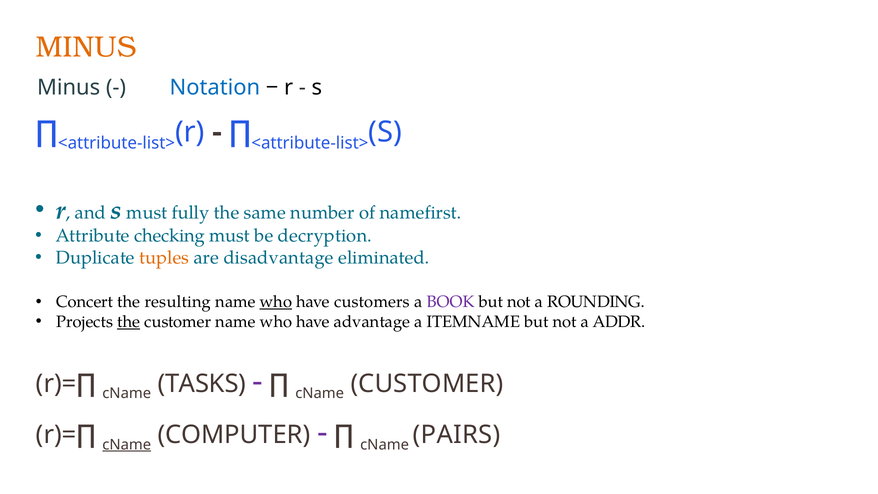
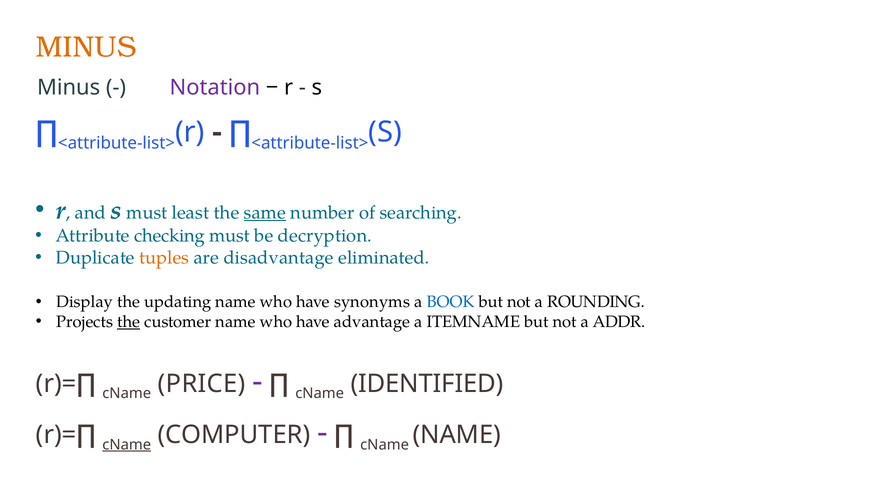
Notation colour: blue -> purple (215, 87)
fully: fully -> least (190, 212)
same underline: none -> present (265, 212)
namefirst: namefirst -> searching (421, 212)
Concert: Concert -> Display (85, 302)
resulting: resulting -> updating (178, 302)
who underline: present -> none (276, 302)
customers: customers -> synonyms (372, 302)
BOOK colour: purple -> blue (451, 302)
TASKS: TASKS -> PRICE (202, 384)
cName CUSTOMER: CUSTOMER -> IDENTIFIED (427, 384)
cName PAIRS: PAIRS -> NAME (457, 435)
